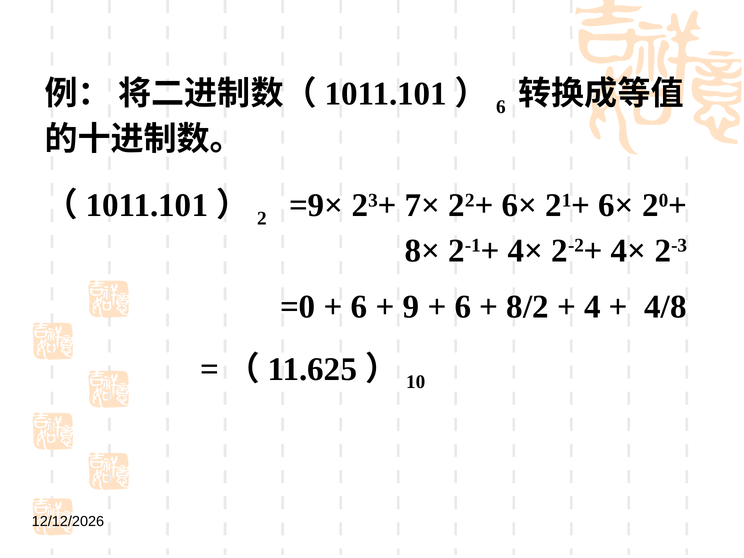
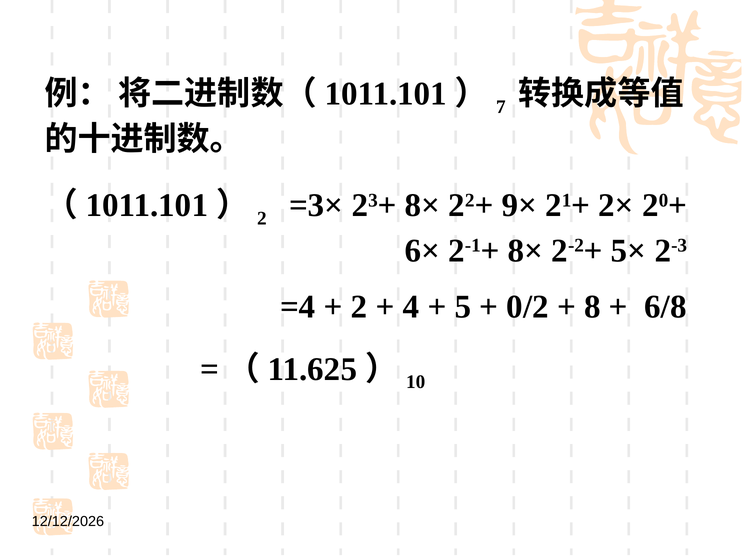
6: 6 -> 7 (501, 107)
=9×: =9× -> =3× (316, 206)
23+ 7×: 7× -> 8× (422, 206)
22+ 6×: 6× -> 9× (519, 206)
21+ 6×: 6× -> 2× (616, 206)
8×: 8× -> 6× (422, 251)
2-1+ 4×: 4× -> 8× (525, 251)
2-2+ 4×: 4× -> 5× (629, 251)
=0: =0 -> =4 (298, 307)
6: 6 -> 2 (359, 307)
9: 9 -> 4 (411, 307)
6: 6 -> 5 (463, 307)
8/2: 8/2 -> 0/2 (528, 307)
4: 4 -> 8 (592, 307)
4/8: 4/8 -> 6/8 (665, 307)
